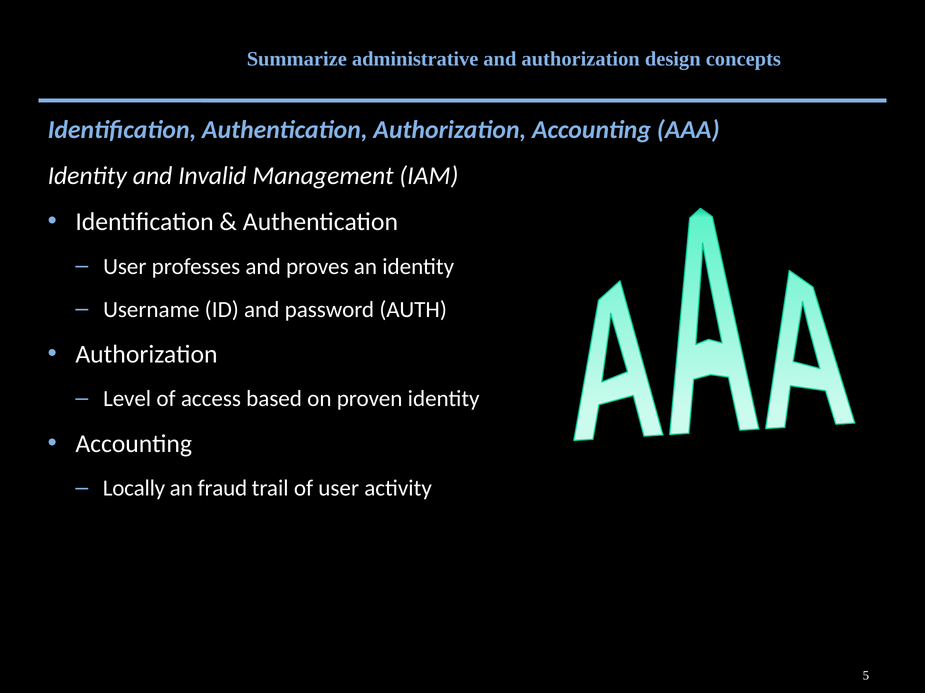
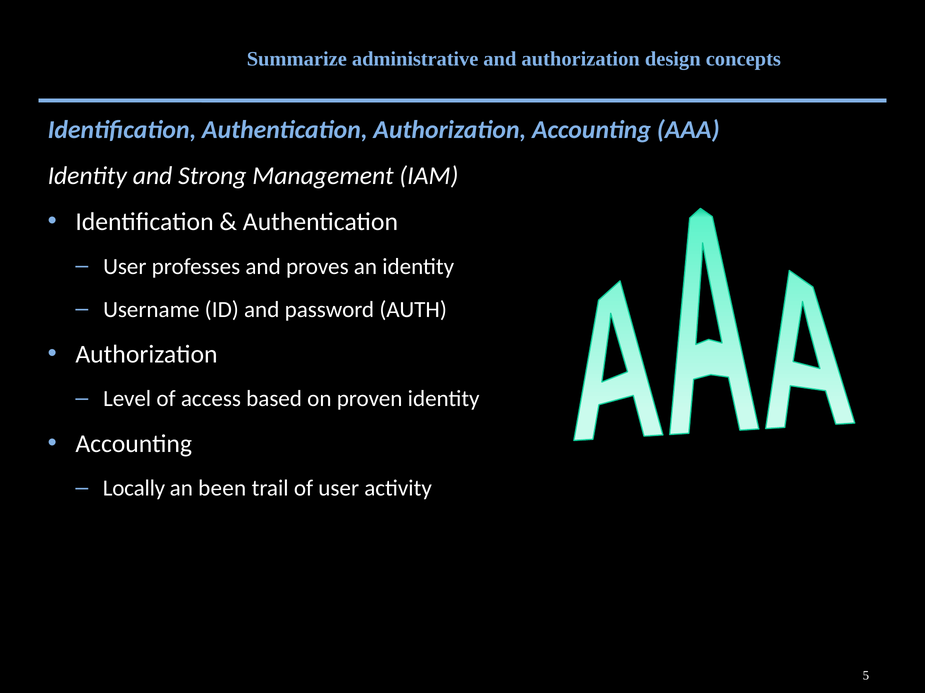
Invalid: Invalid -> Strong (212, 176)
fraud: fraud -> been (222, 489)
